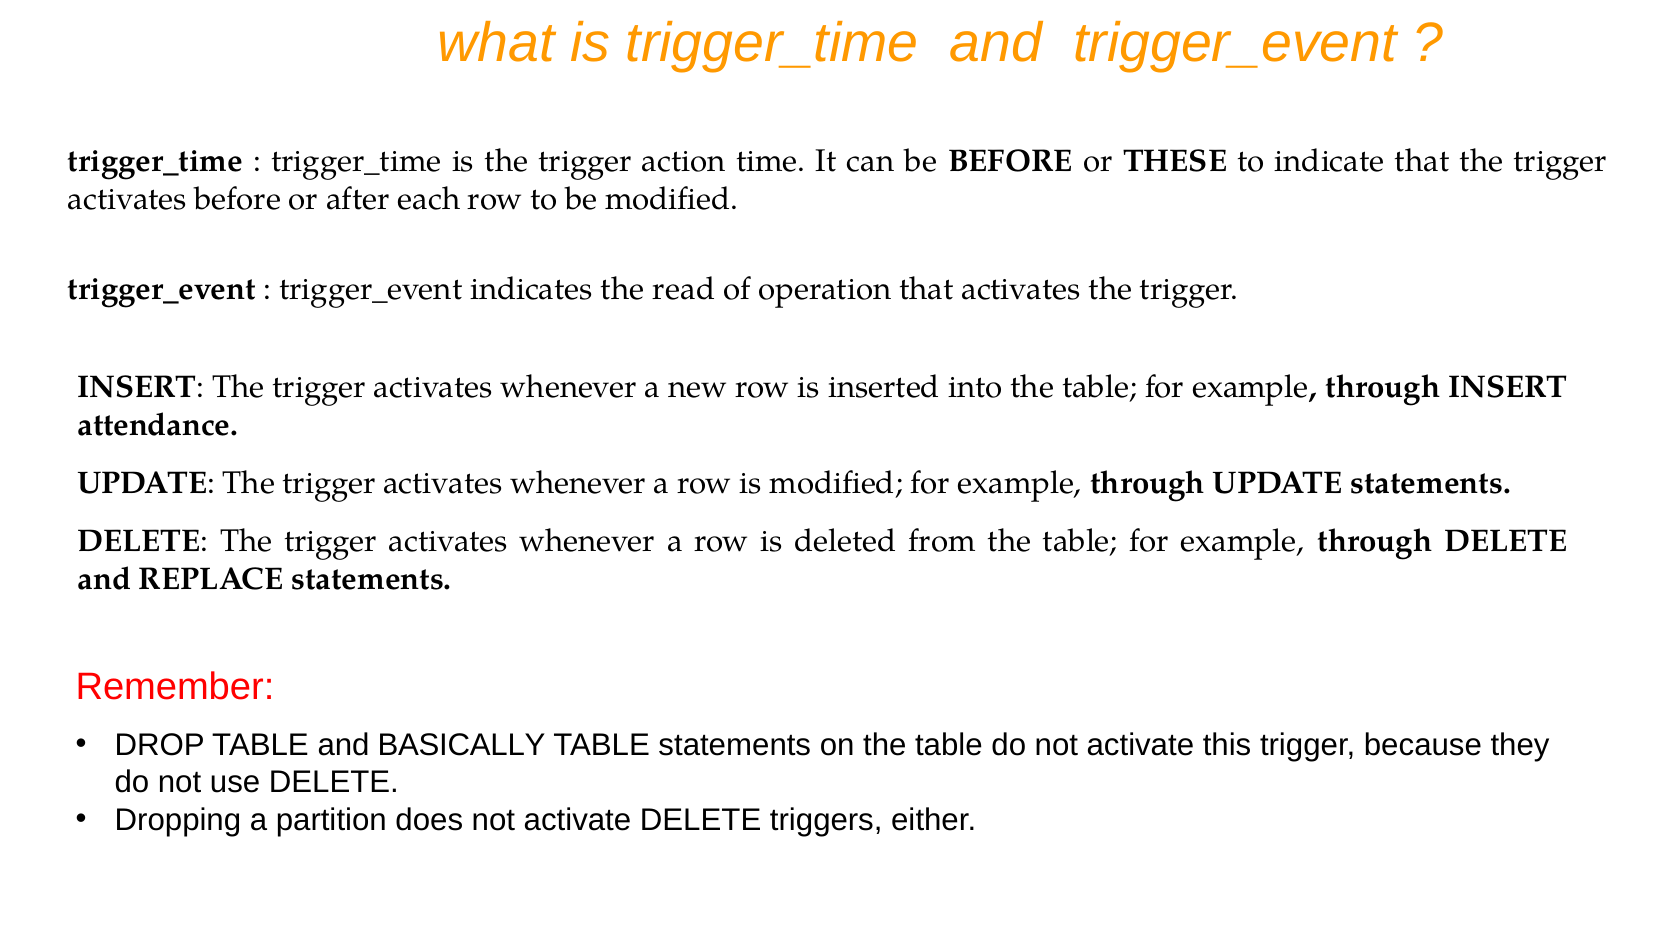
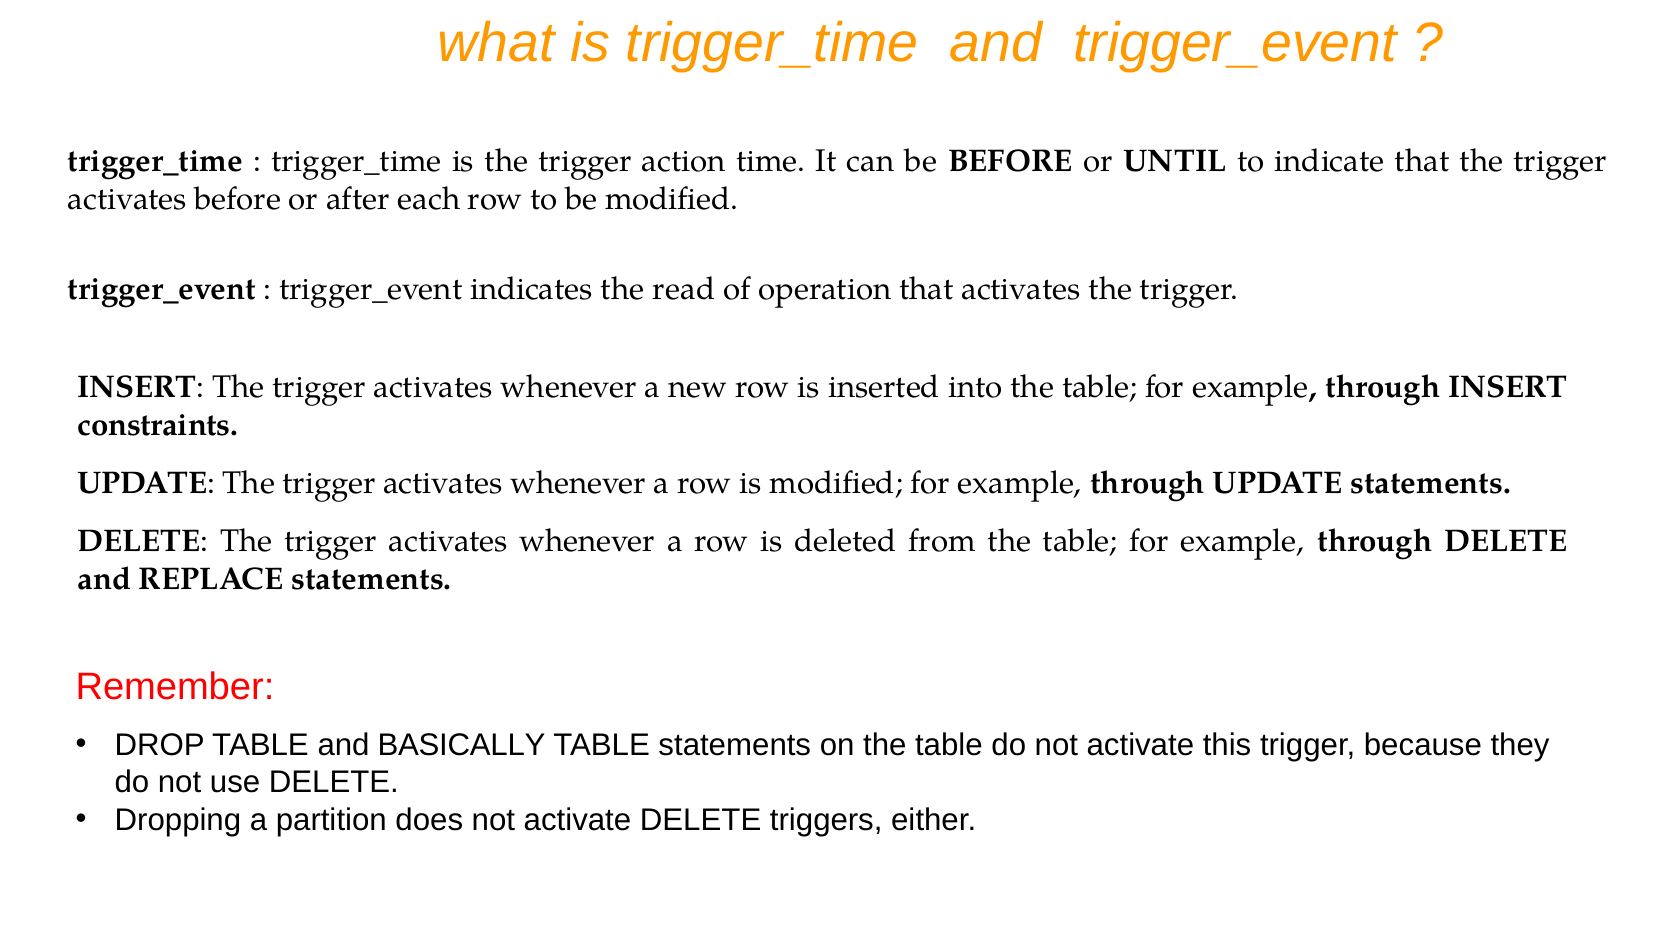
THESE: THESE -> UNTIL (1175, 161)
attendance: attendance -> constraints (158, 425)
